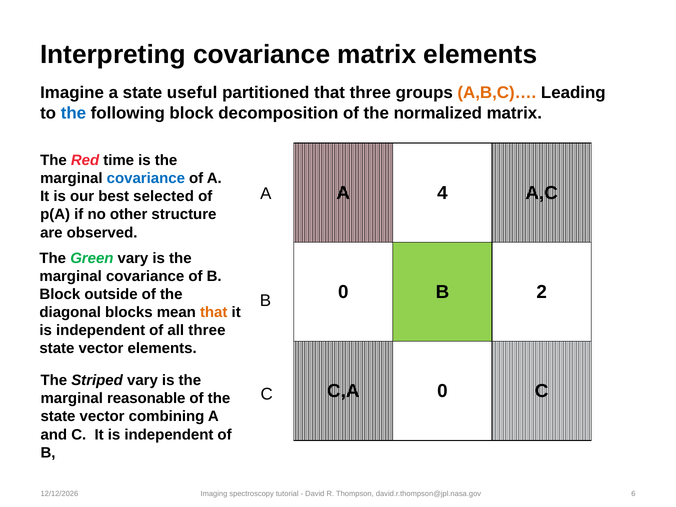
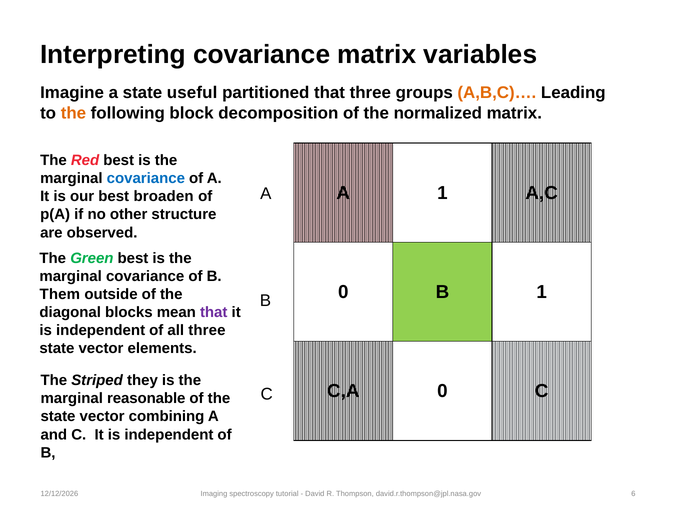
matrix elements: elements -> variables (480, 55)
the colour: blue -> orange (73, 113)
Red time: time -> best (119, 160)
A 4: 4 -> 1 (442, 193)
selected: selected -> broaden (164, 197)
Green vary: vary -> best (133, 258)
B 2: 2 -> 1 (542, 292)
Block: Block -> Them (60, 294)
that colour: orange -> purple (214, 312)
Striped vary: vary -> they (142, 381)
